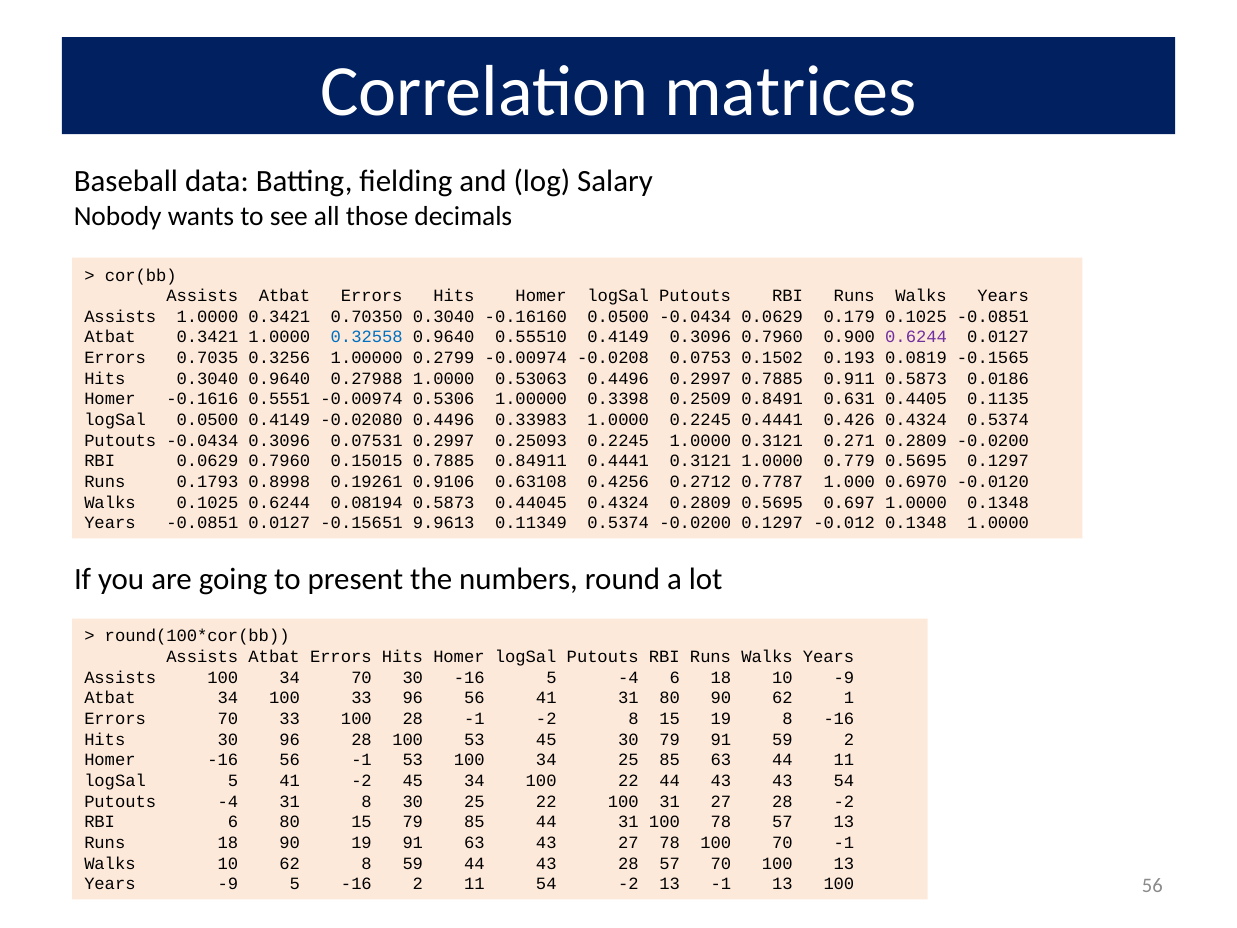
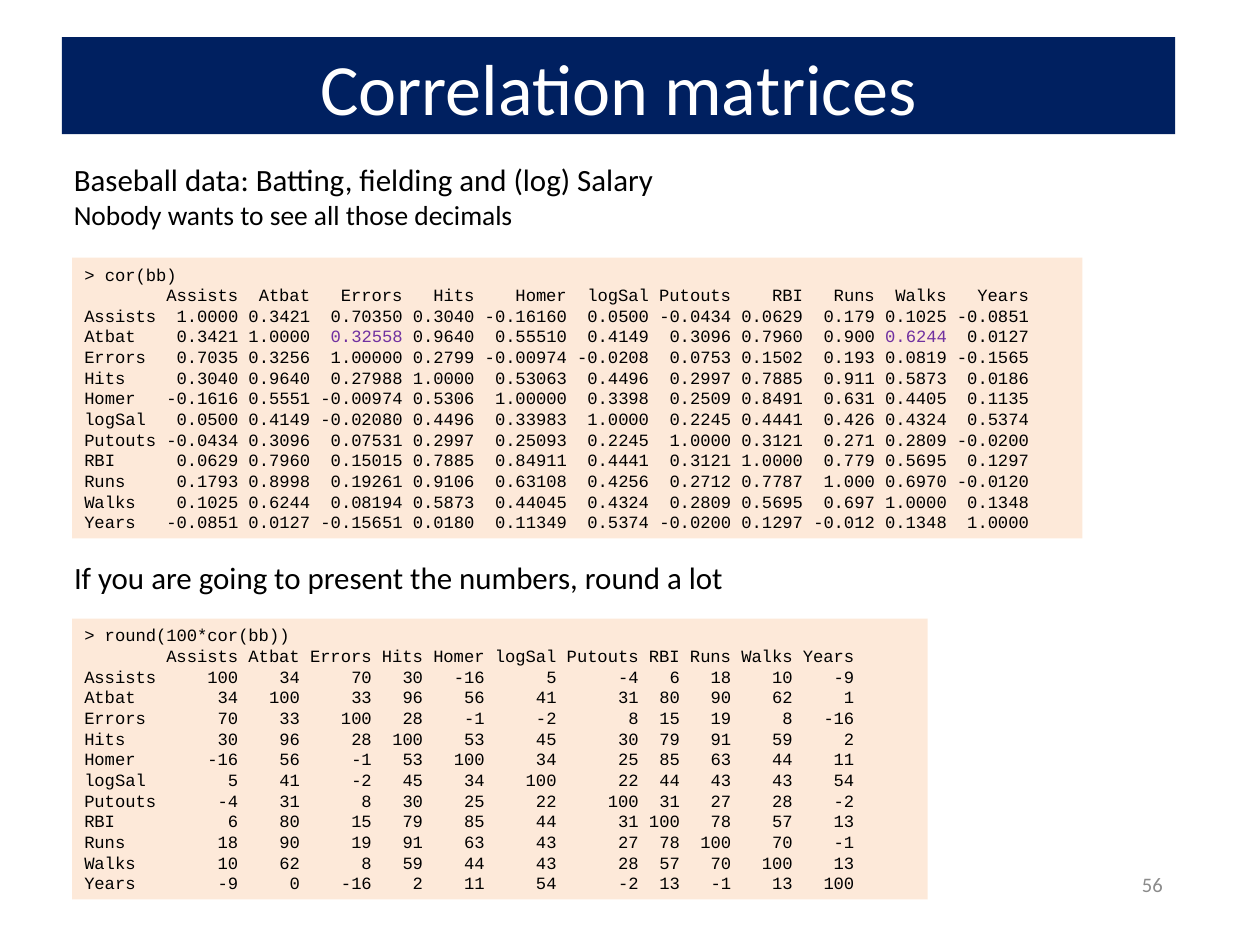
0.32558 colour: blue -> purple (367, 337)
9.9613: 9.9613 -> 0.0180 (444, 523)
-9 5: 5 -> 0 (295, 884)
